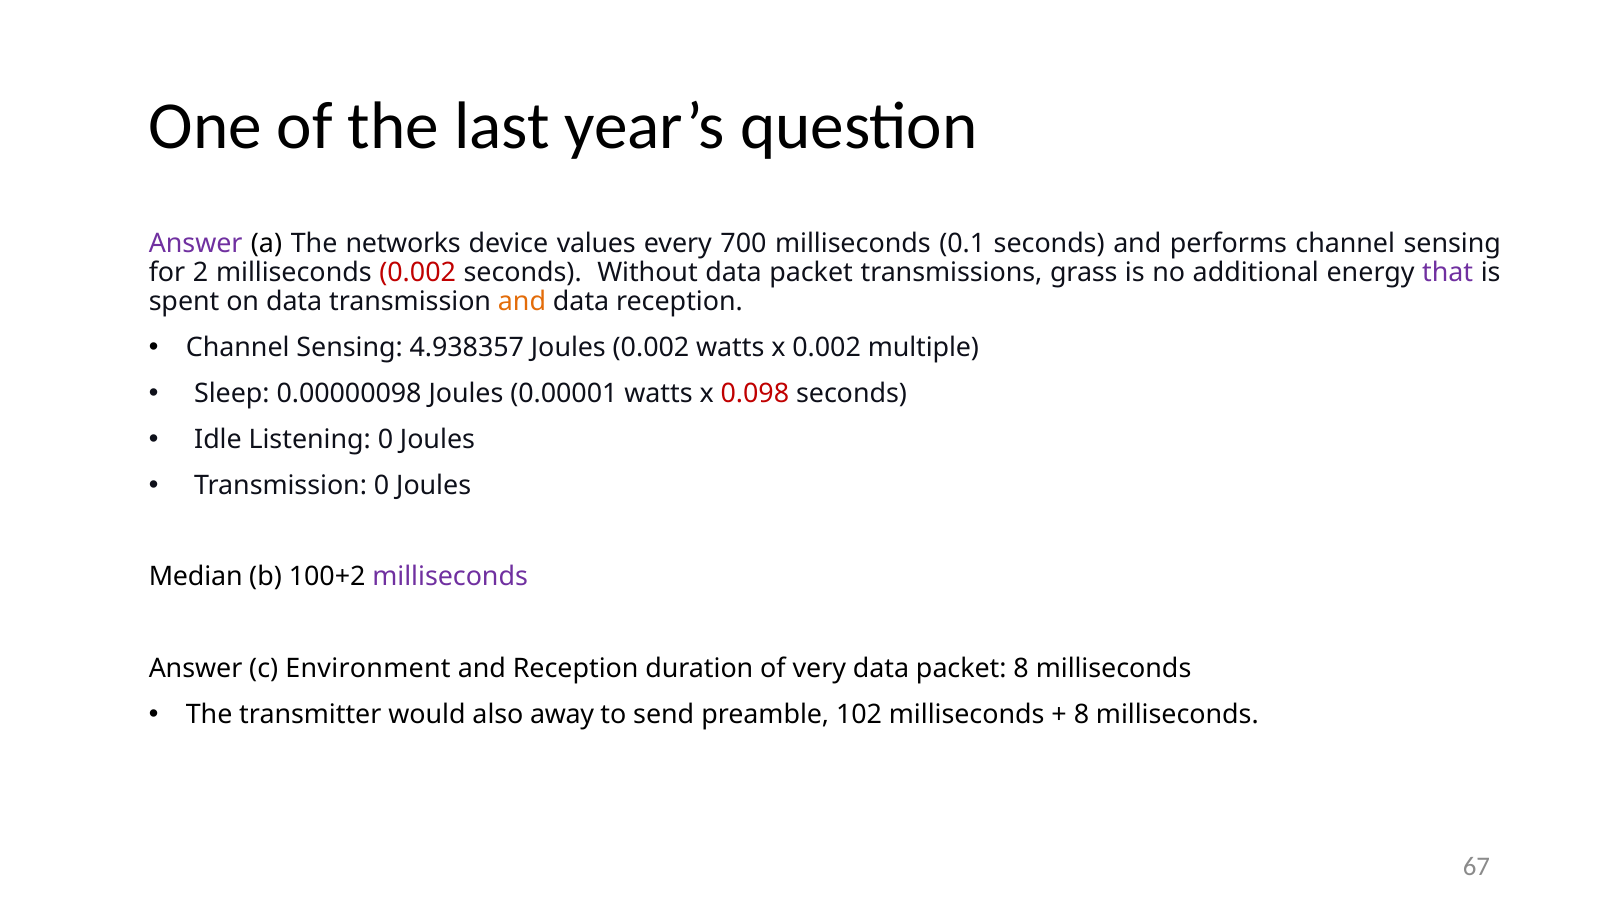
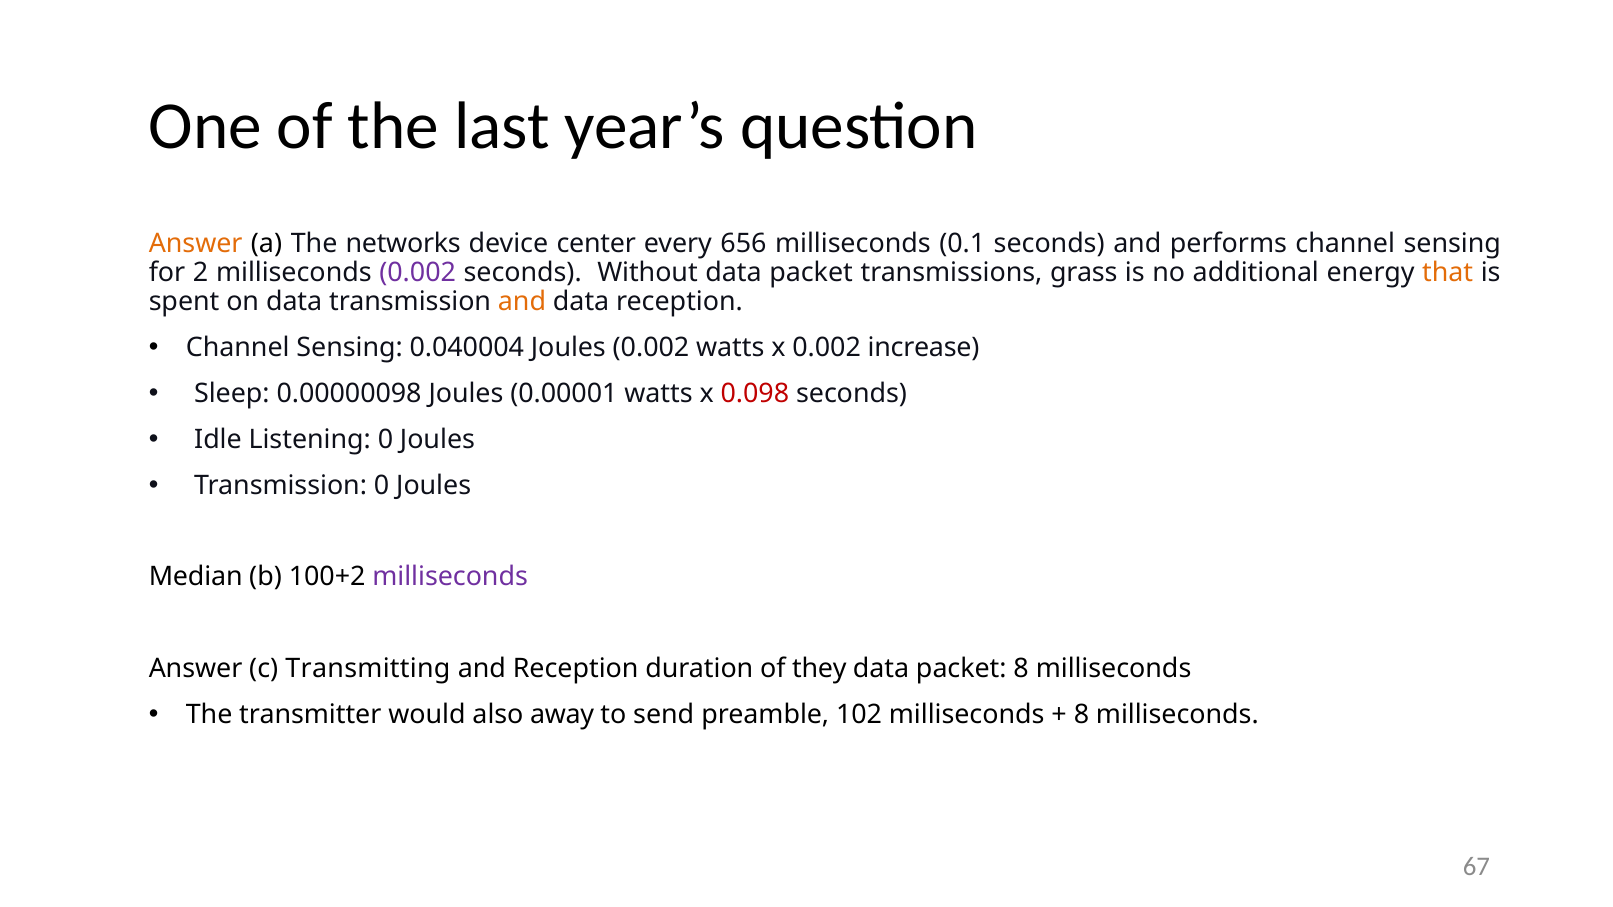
Answer colour: purple -> orange (196, 244)
values: values -> center (596, 244)
700: 700 -> 656 (743, 244)
0.002 colour: red -> purple (418, 273)
that colour: purple -> orange (1448, 273)
4.938357: 4.938357 -> 0.040004 (467, 348)
multiple: multiple -> increase (923, 348)
Environment: Environment -> Transmitting (368, 669)
very: very -> they (819, 669)
